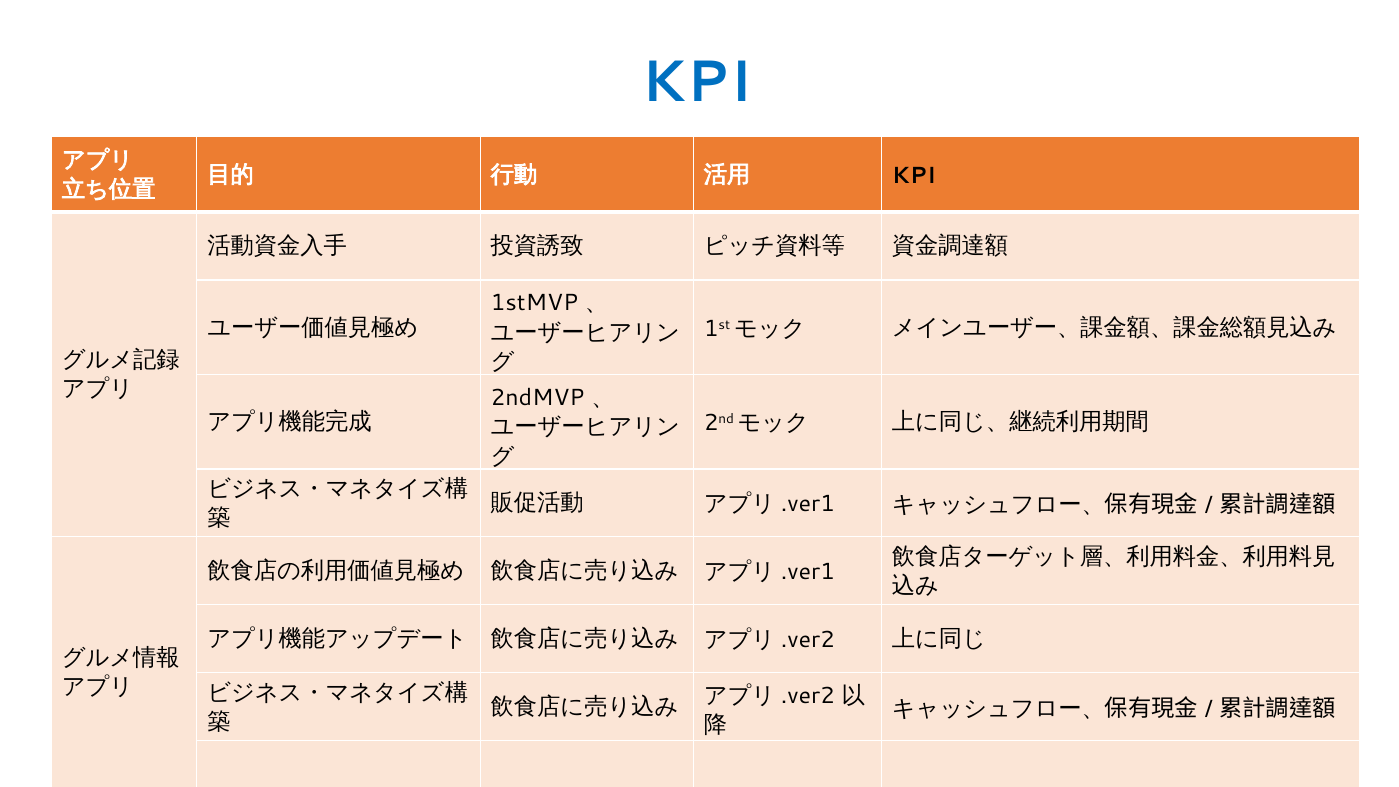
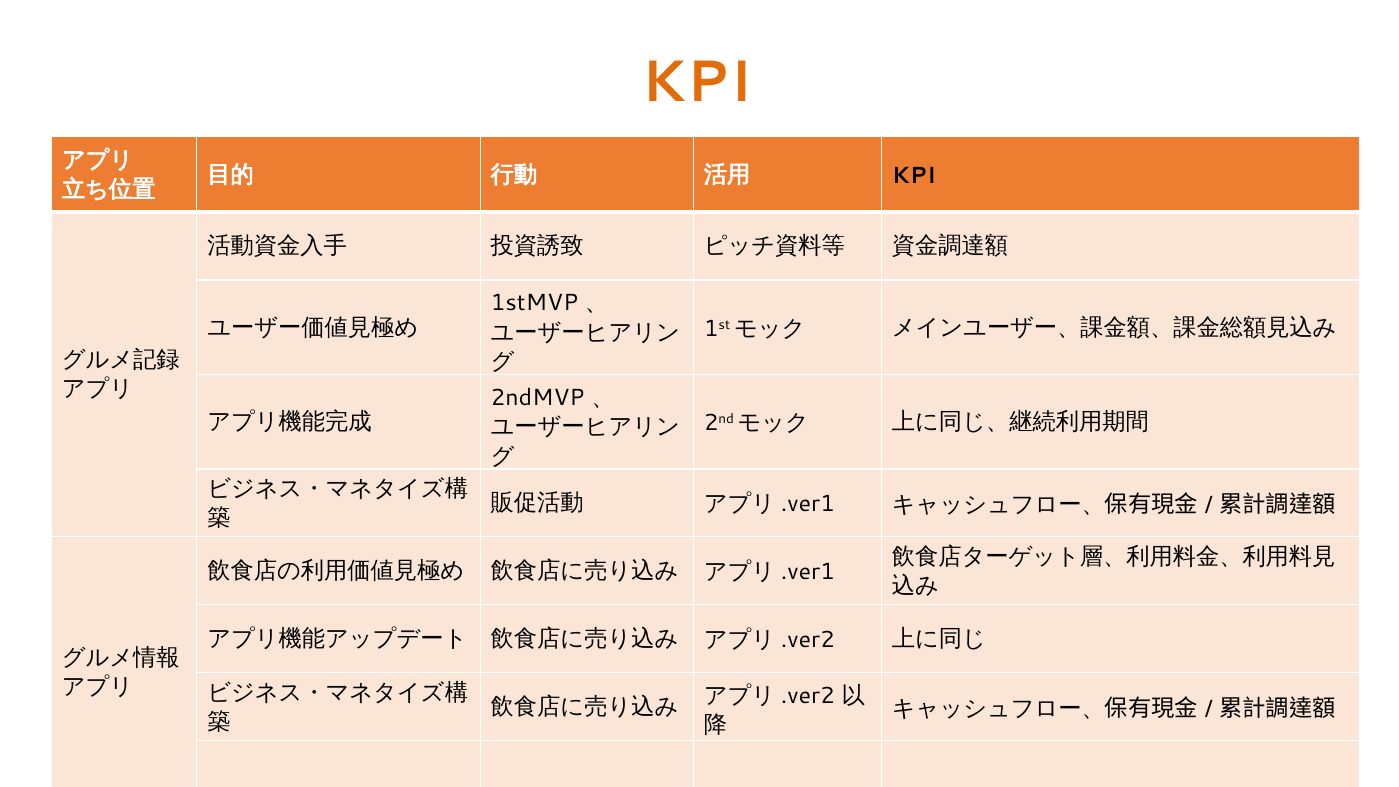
KPI colour: blue -> orange (697, 82)
